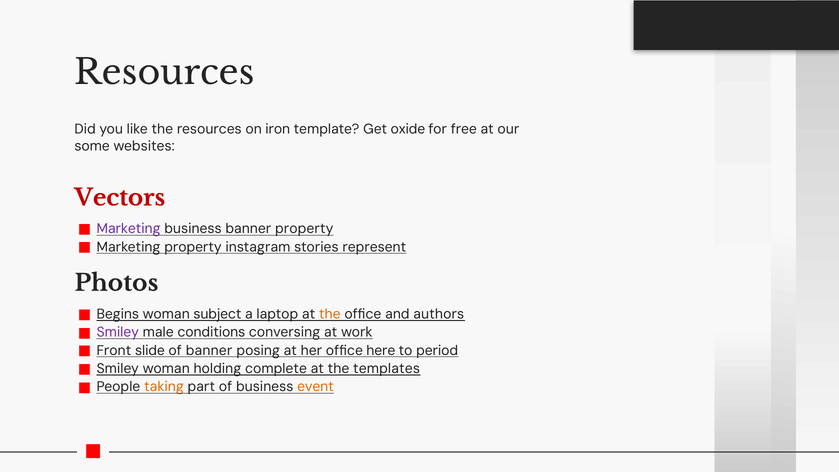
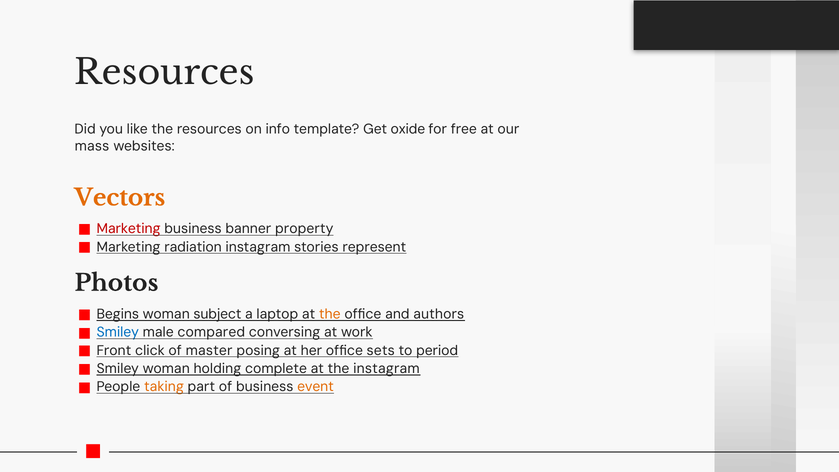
iron: iron -> info (278, 129)
some: some -> mass (92, 146)
Vectors colour: red -> orange (120, 198)
Marketing colour: purple -> red (129, 229)
Marketing property: property -> radiation (193, 247)
Smiley colour: purple -> blue (118, 332)
conditions: conditions -> compared (211, 332)
slide: slide -> click (150, 350)
of banner: banner -> master (209, 350)
here: here -> sets (381, 350)
the templates: templates -> instagram (386, 369)
